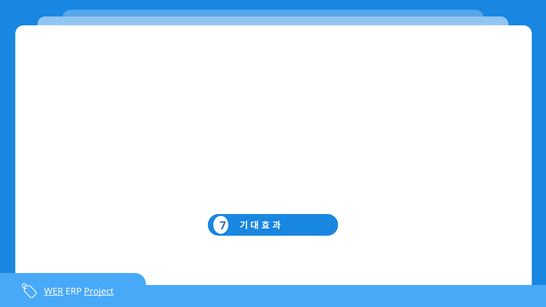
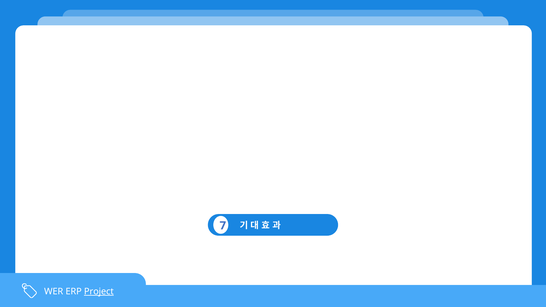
WER underline: present -> none (54, 292)
